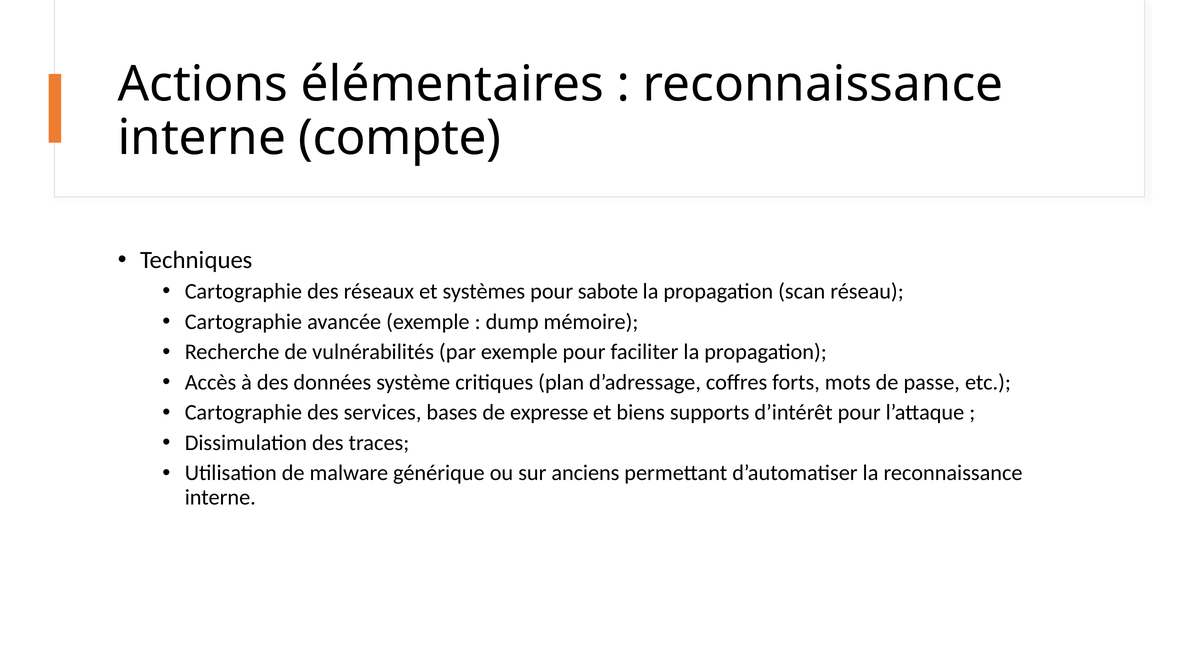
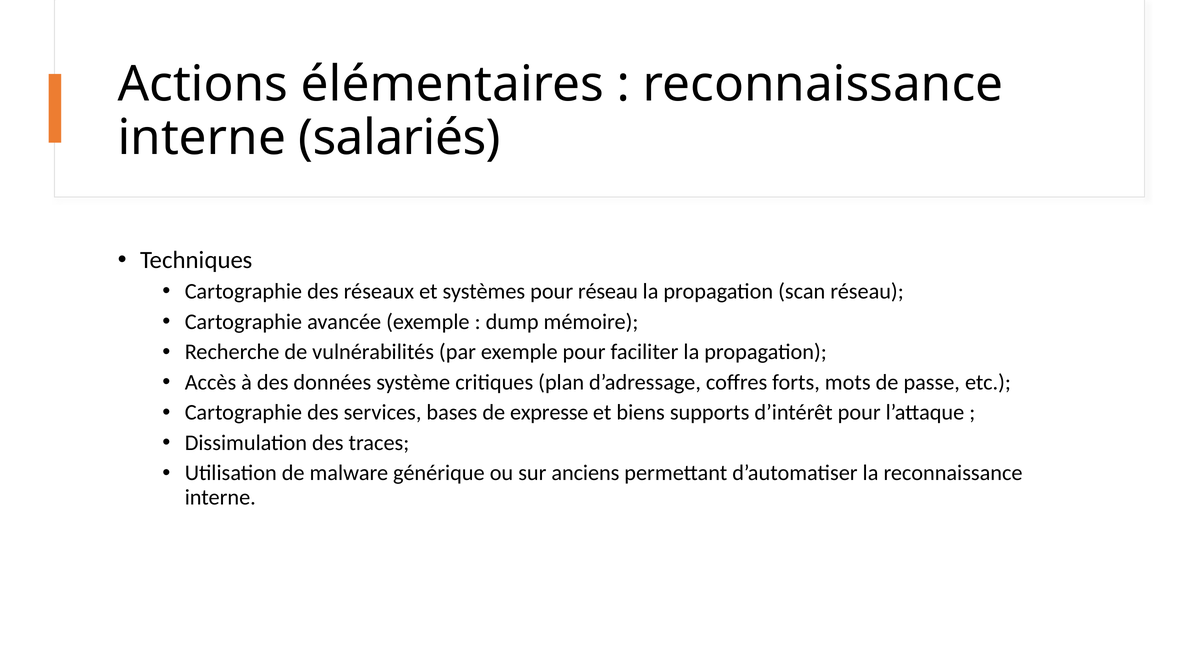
compte: compte -> salariés (400, 138)
pour sabote: sabote -> réseau (608, 292)
